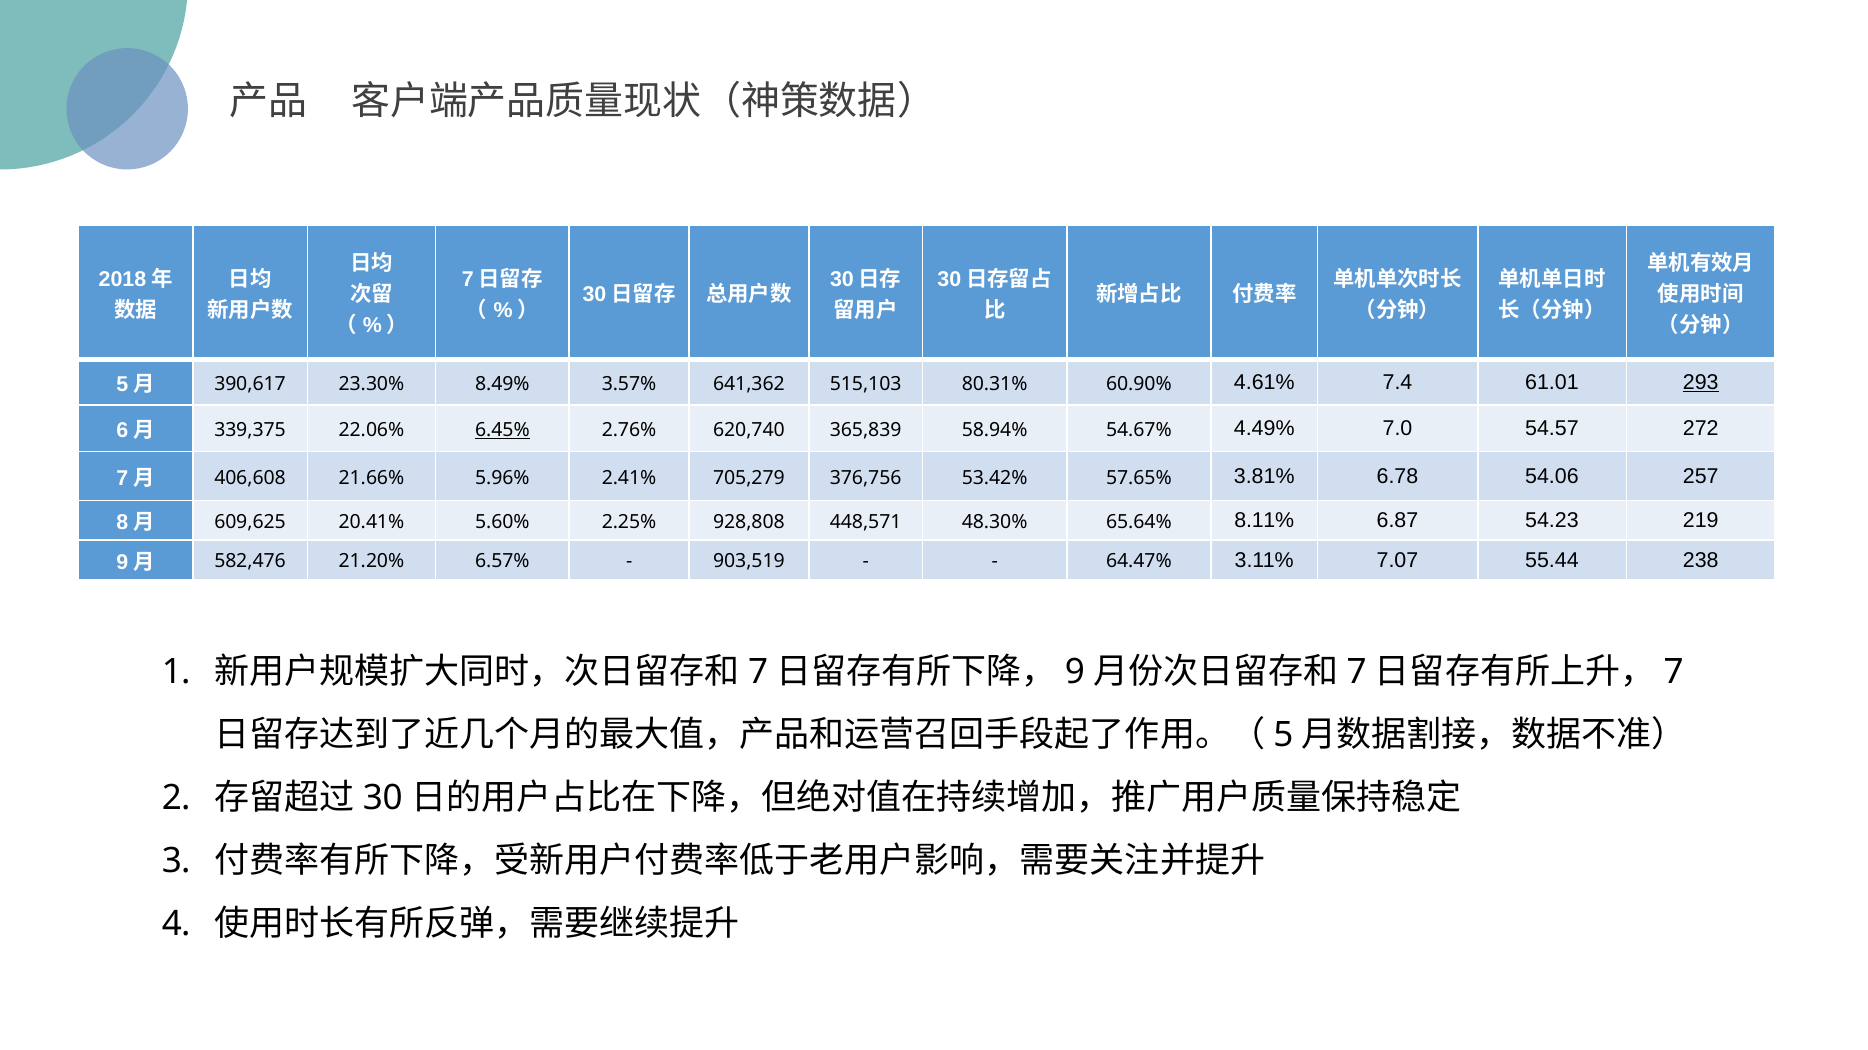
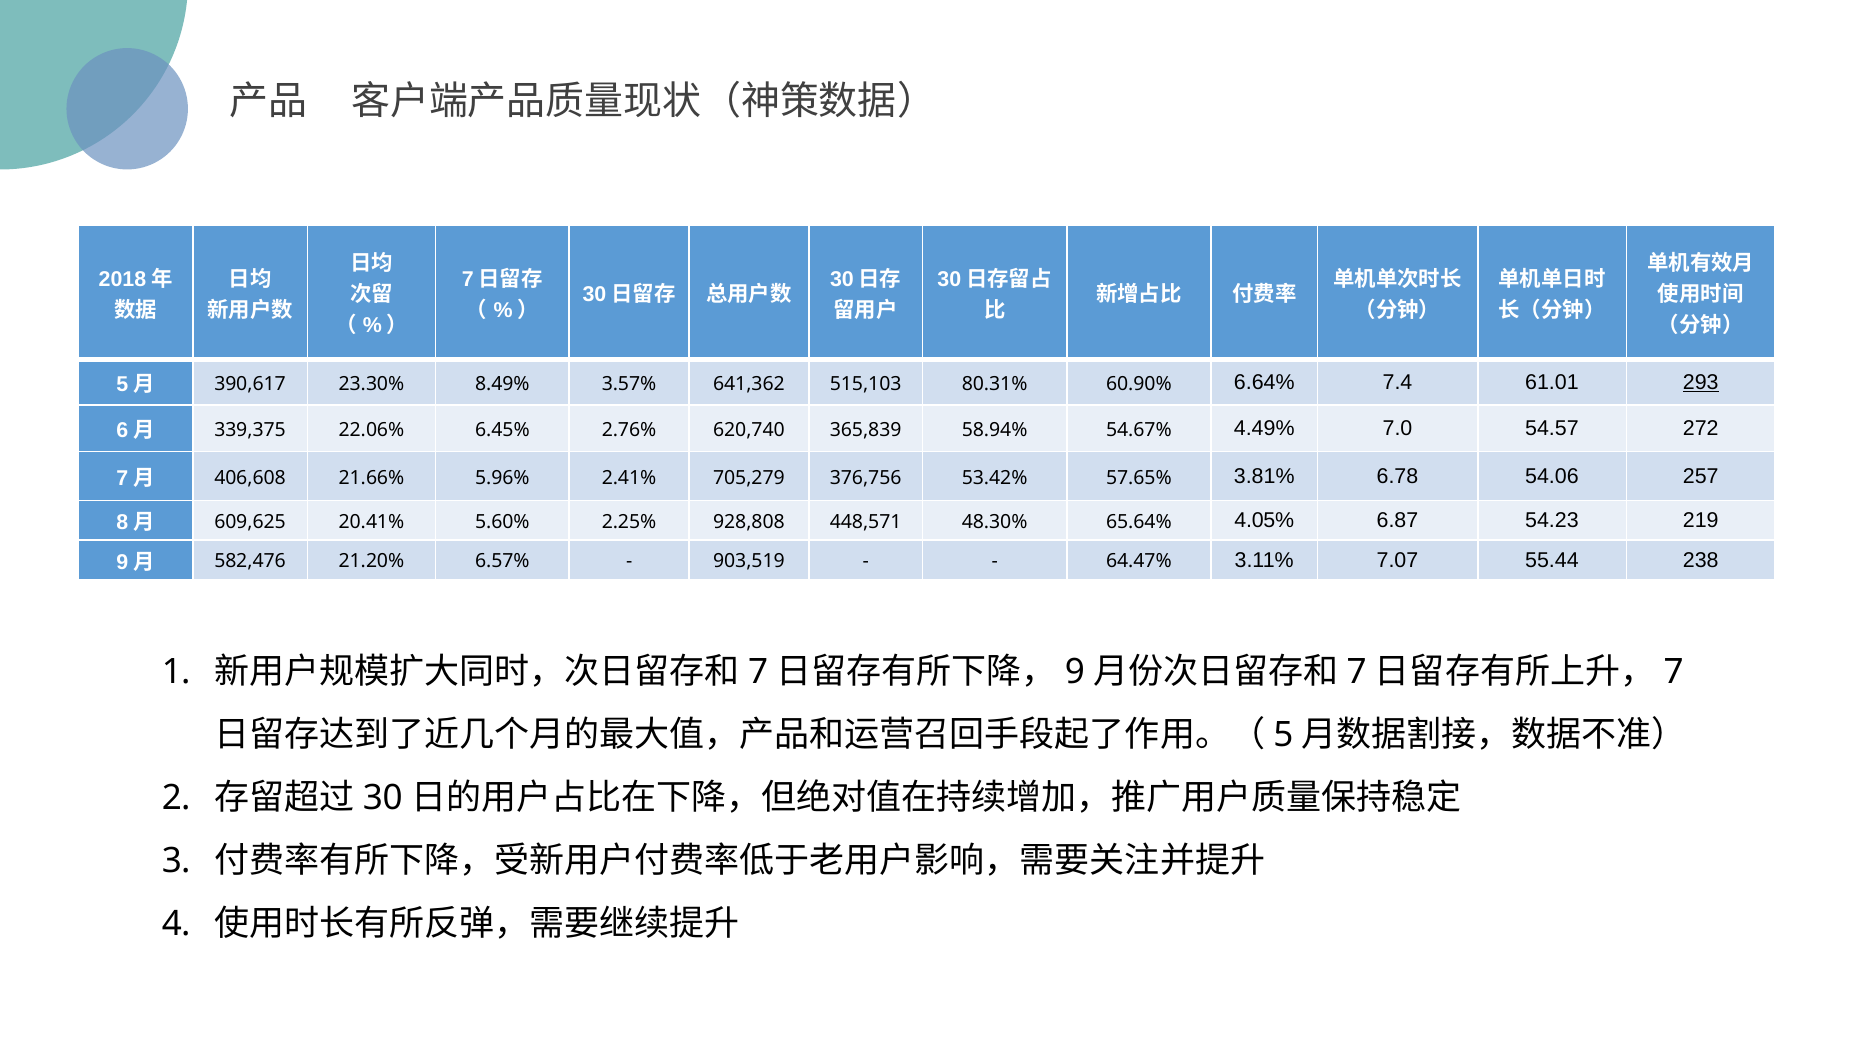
4.61%: 4.61% -> 6.64% (1264, 383)
6.45% underline: present -> none (502, 430)
8.11%: 8.11% -> 4.05% (1264, 521)
